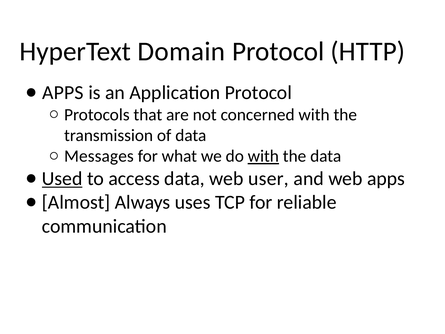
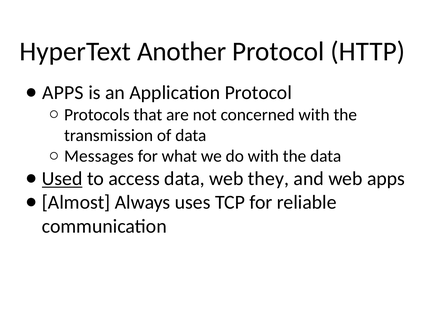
Domain: Domain -> Another (182, 52)
with underline: present -> none (263, 156)
user: user -> they (268, 179)
